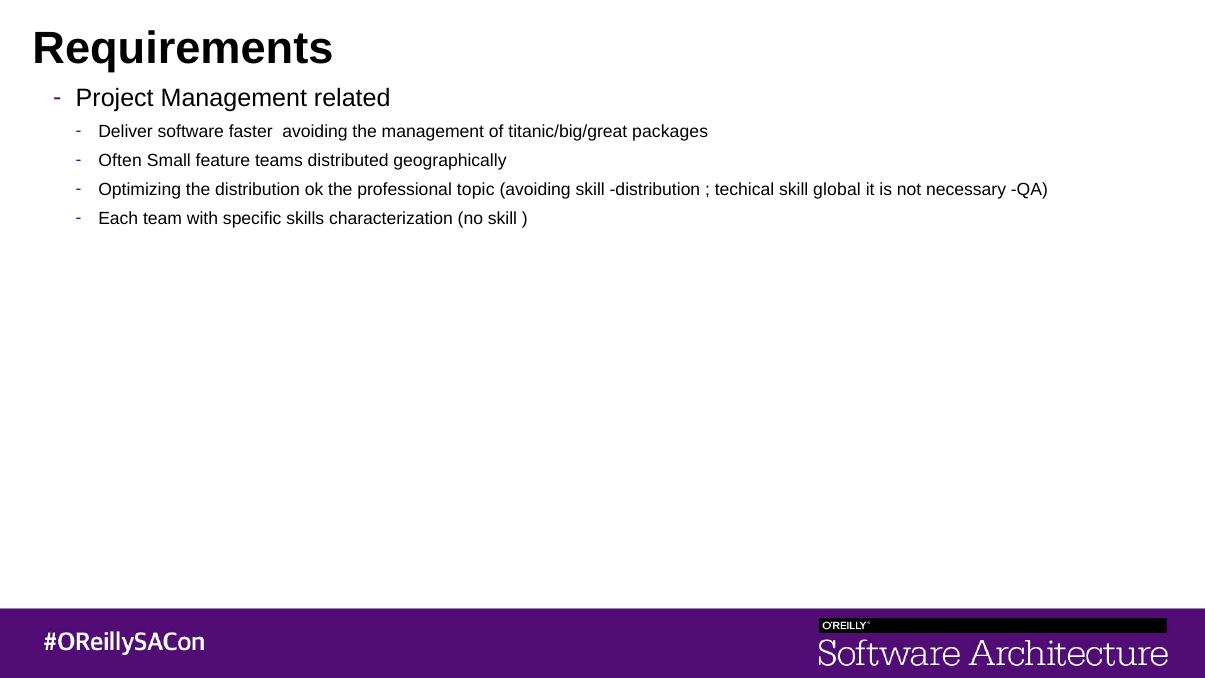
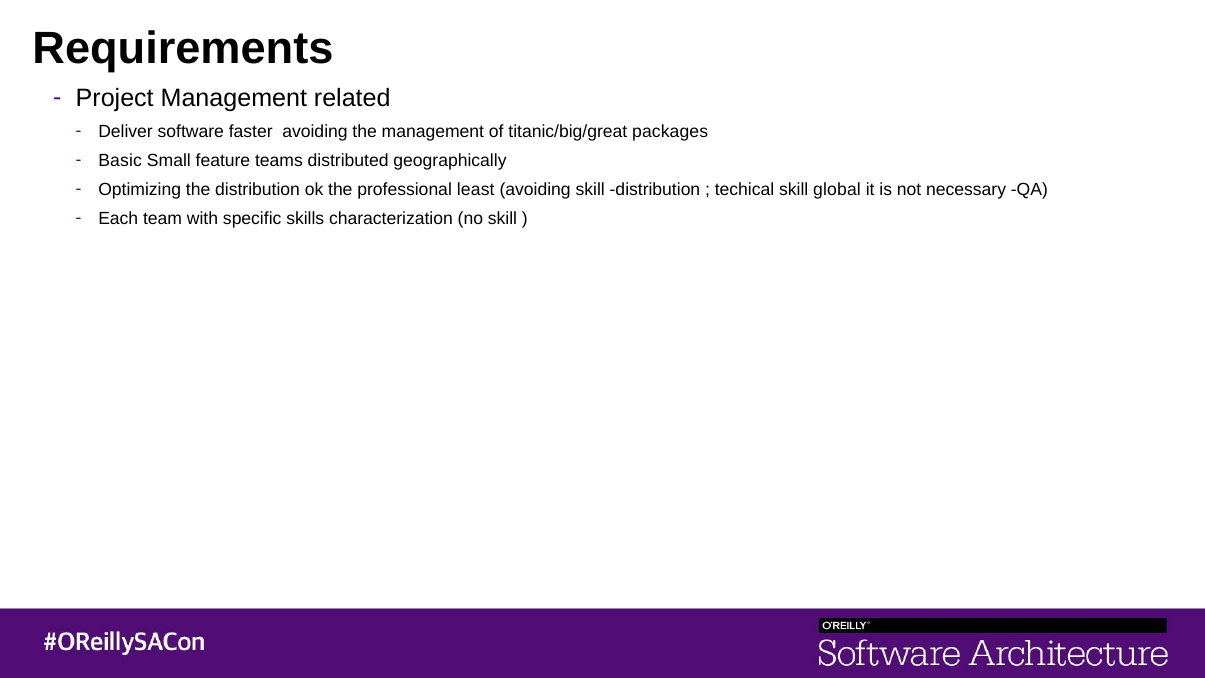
Often: Often -> Basic (120, 160)
topic: topic -> least (476, 189)
